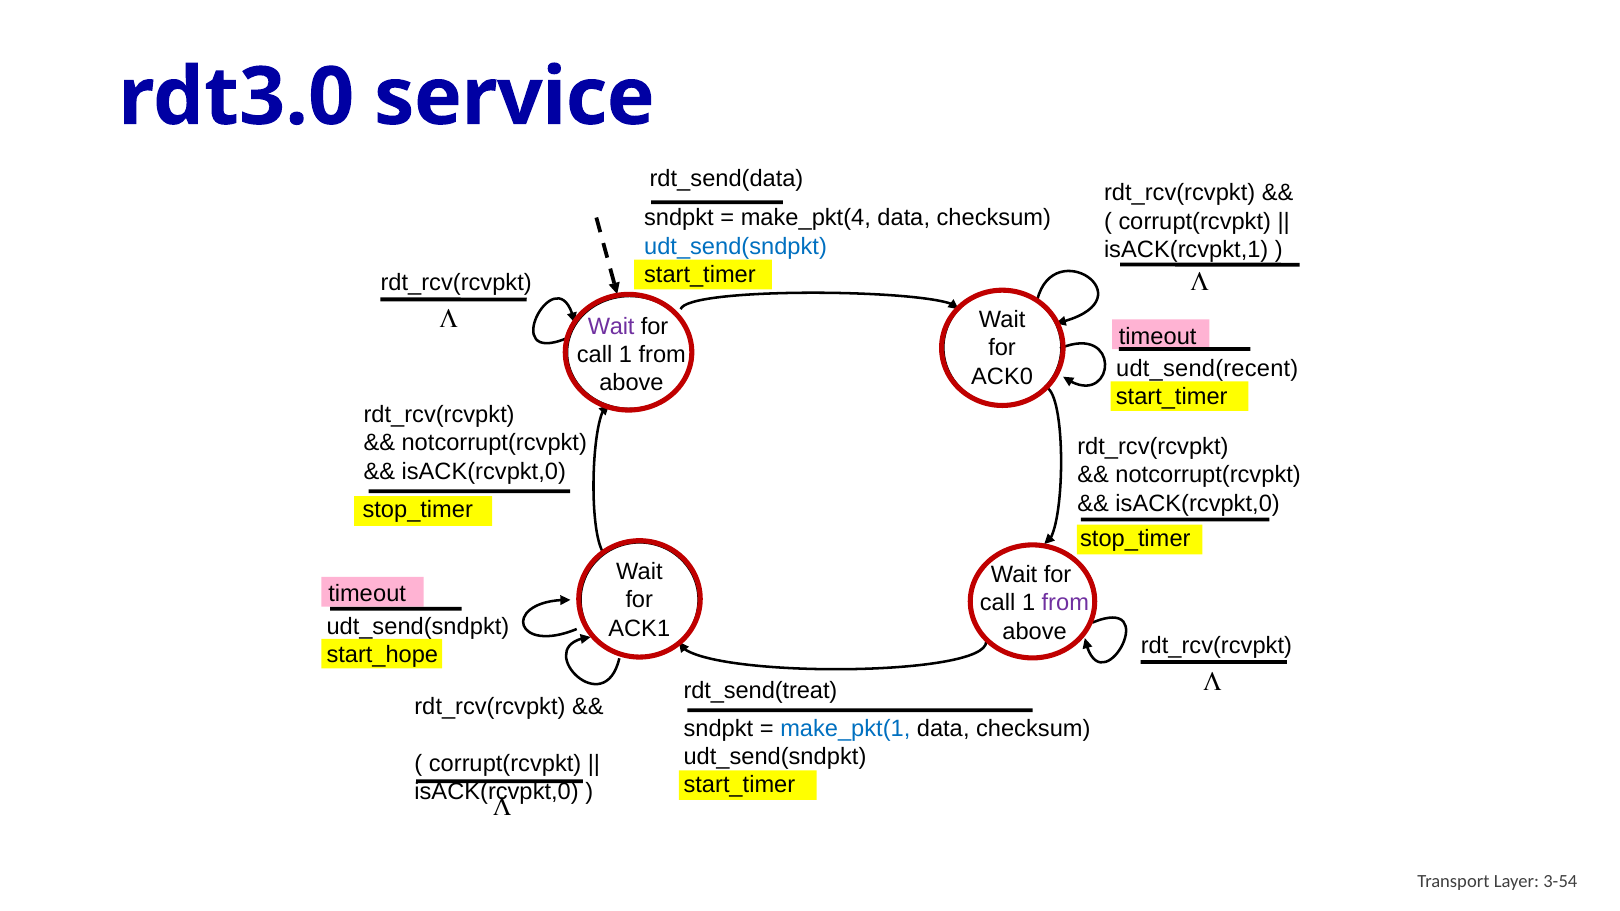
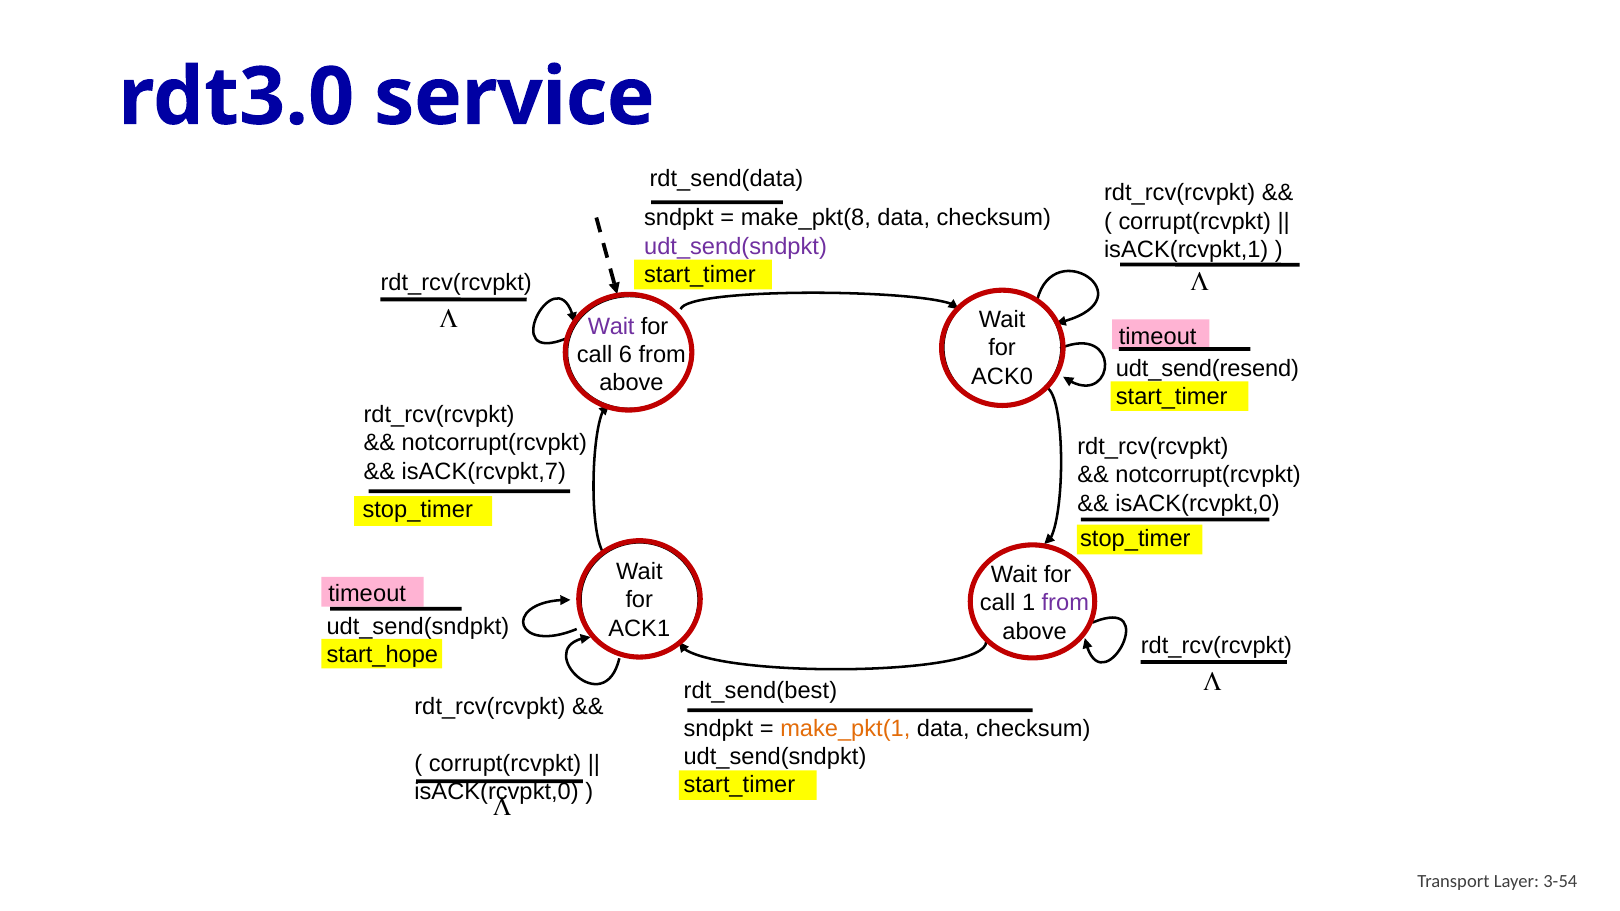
make_pkt(4: make_pkt(4 -> make_pkt(8 (806, 218)
udt_send(sndpkt colour: blue -> purple (736, 247)
1: 1 -> 6 (626, 355)
udt_send(recent: udt_send(recent -> udt_send(resend (1207, 369)
isACK(rcvpkt,0: isACK(rcvpkt,0 -> isACK(rcvpkt,7 (484, 472)
rdt_send(treat: rdt_send(treat -> rdt_send(best (760, 691)
make_pkt(1 colour: blue -> orange (845, 728)
